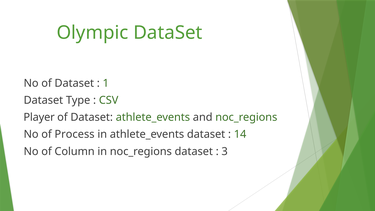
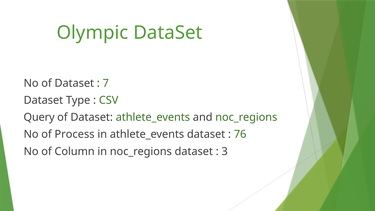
1: 1 -> 7 (106, 83)
Player: Player -> Query (39, 117)
14: 14 -> 76 (240, 134)
